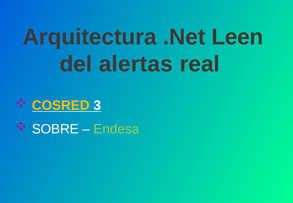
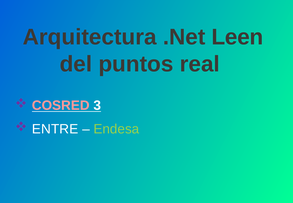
alertas: alertas -> puntos (136, 64)
COSRED colour: yellow -> pink (61, 105)
SOBRE: SOBRE -> ENTRE (55, 129)
